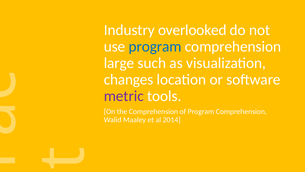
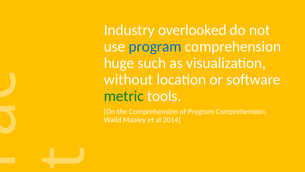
large: large -> huge (119, 63)
changes: changes -> without (128, 79)
metric colour: purple -> green (124, 96)
